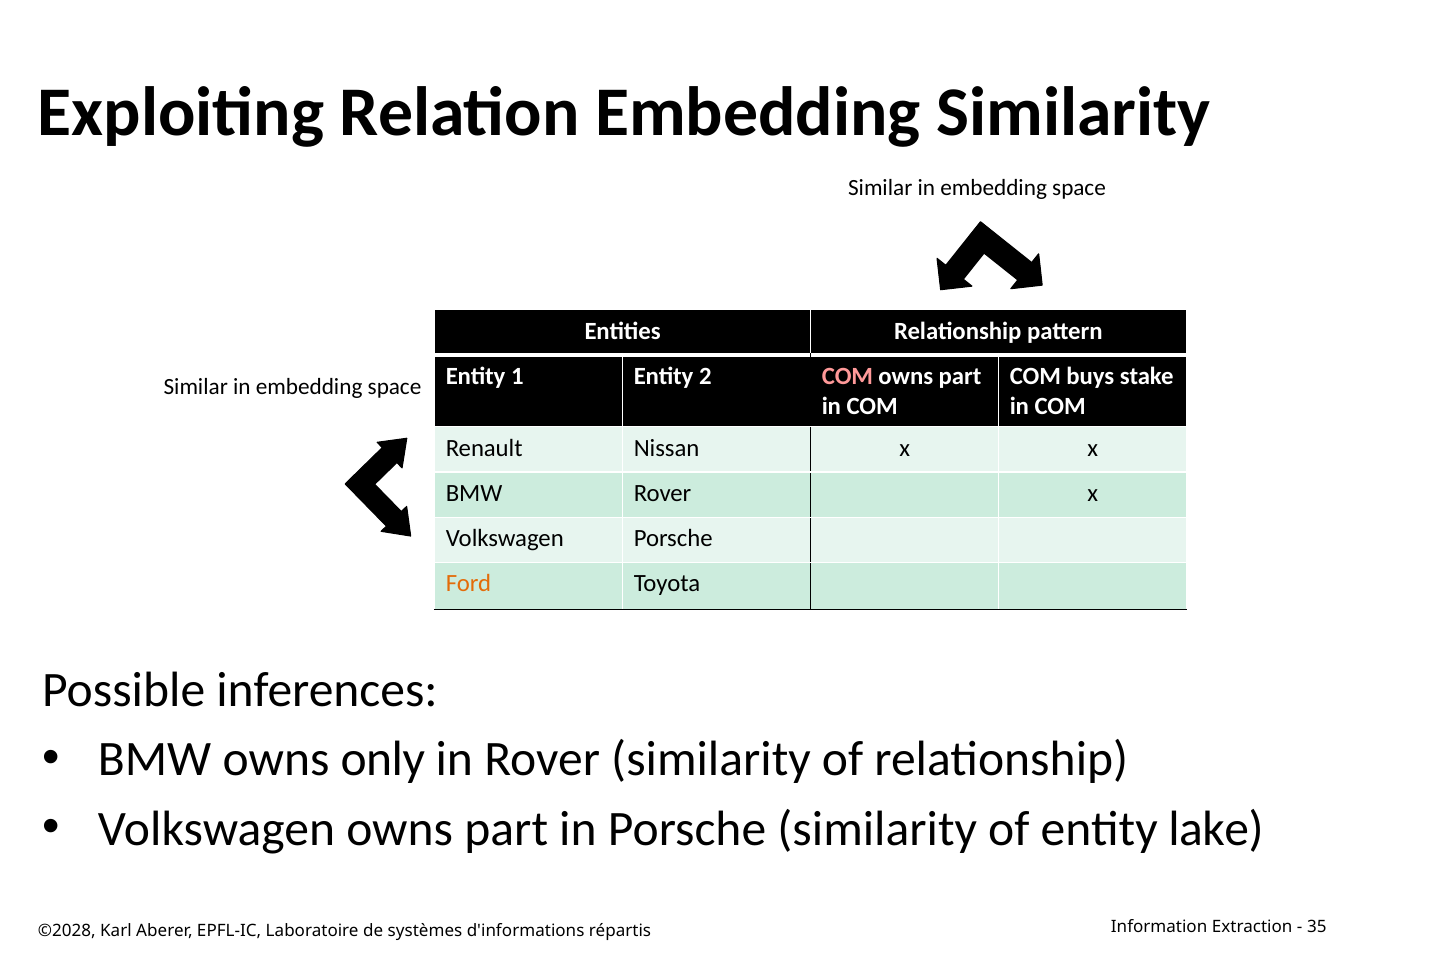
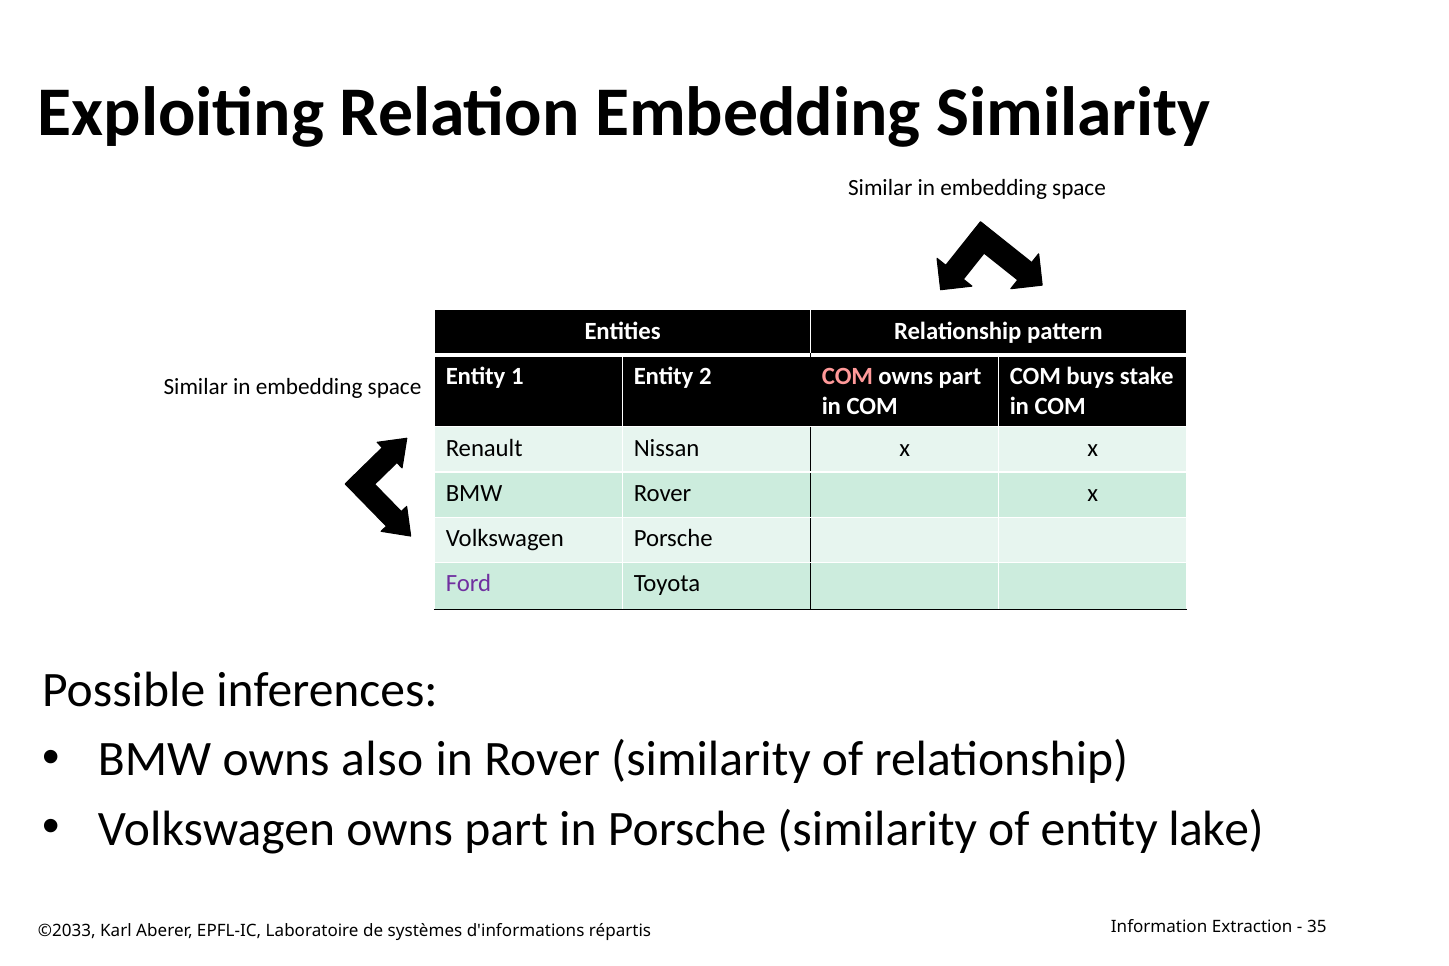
Ford colour: orange -> purple (468, 584)
only: only -> also (382, 760)
©2028: ©2028 -> ©2033 (67, 931)
